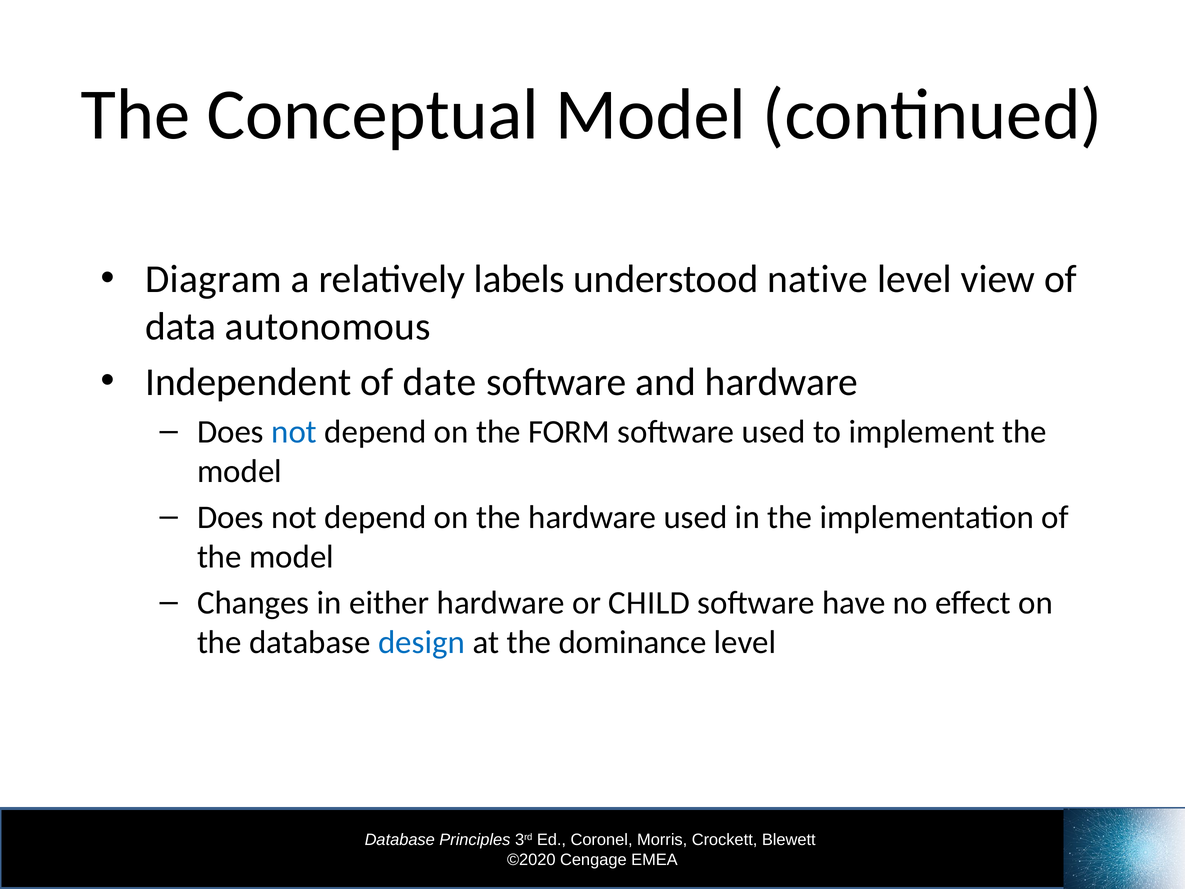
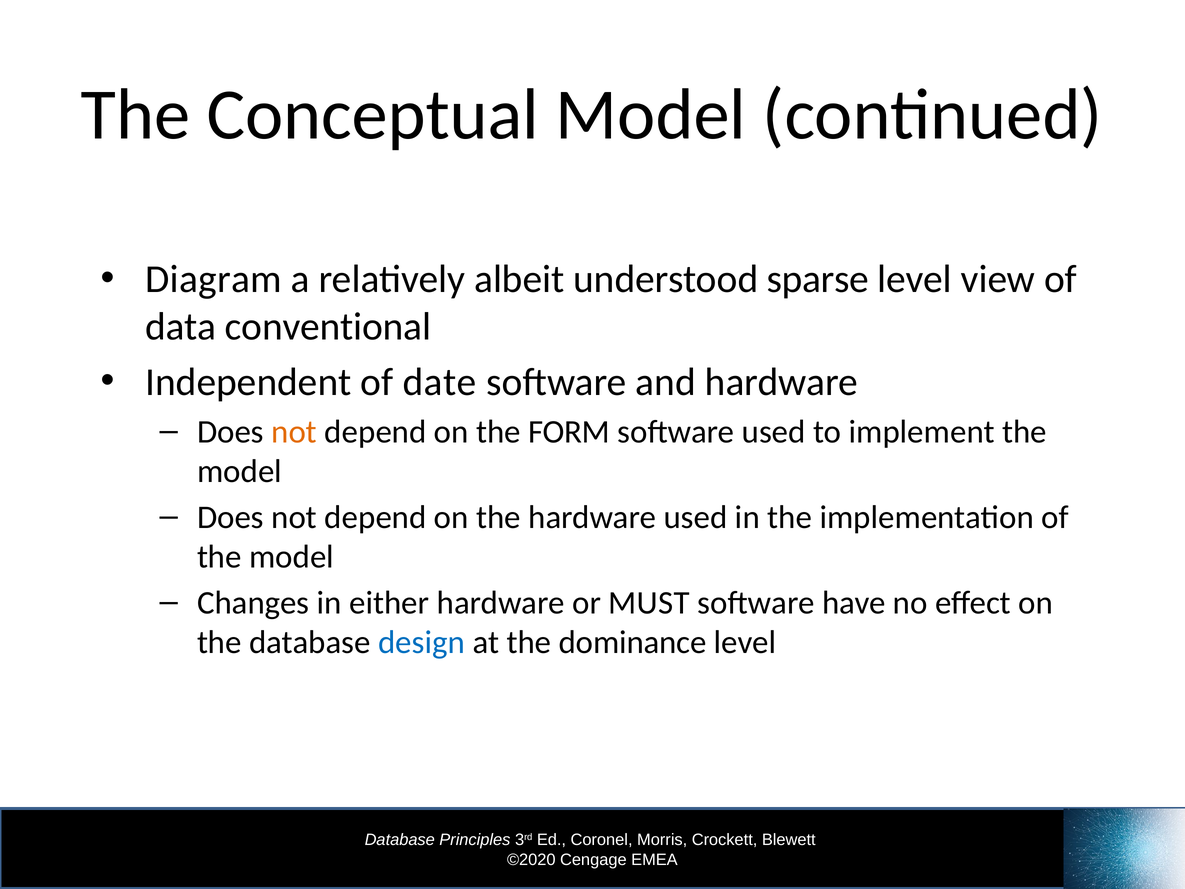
labels: labels -> albeit (519, 279)
native: native -> sparse (818, 279)
autonomous: autonomous -> conventional (328, 327)
not colour: blue -> orange (294, 432)
CHILD: CHILD -> MUST (649, 603)
